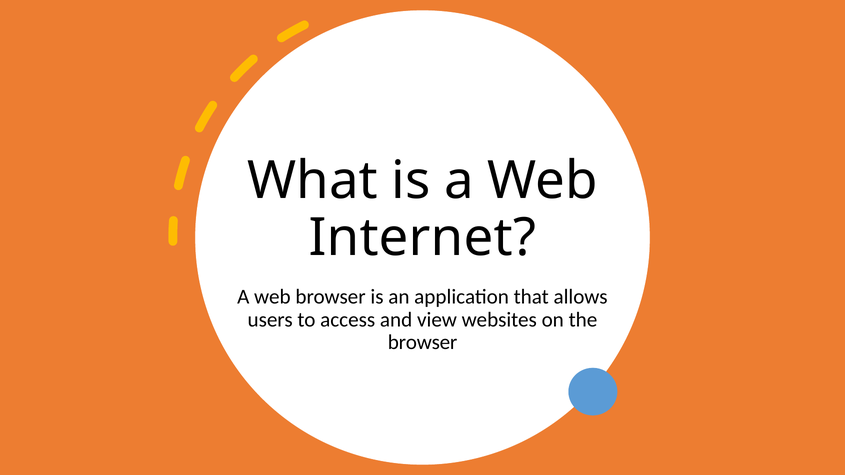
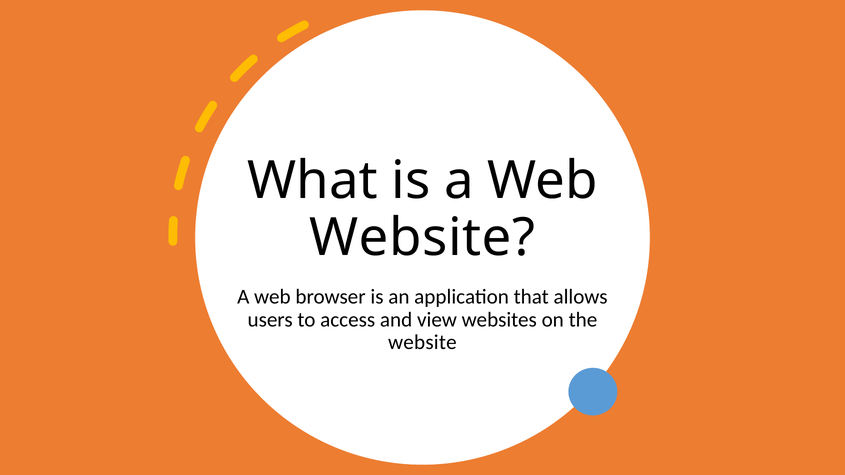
Internet: Internet -> Website (422, 238)
browser: browser -> website (422, 343)
